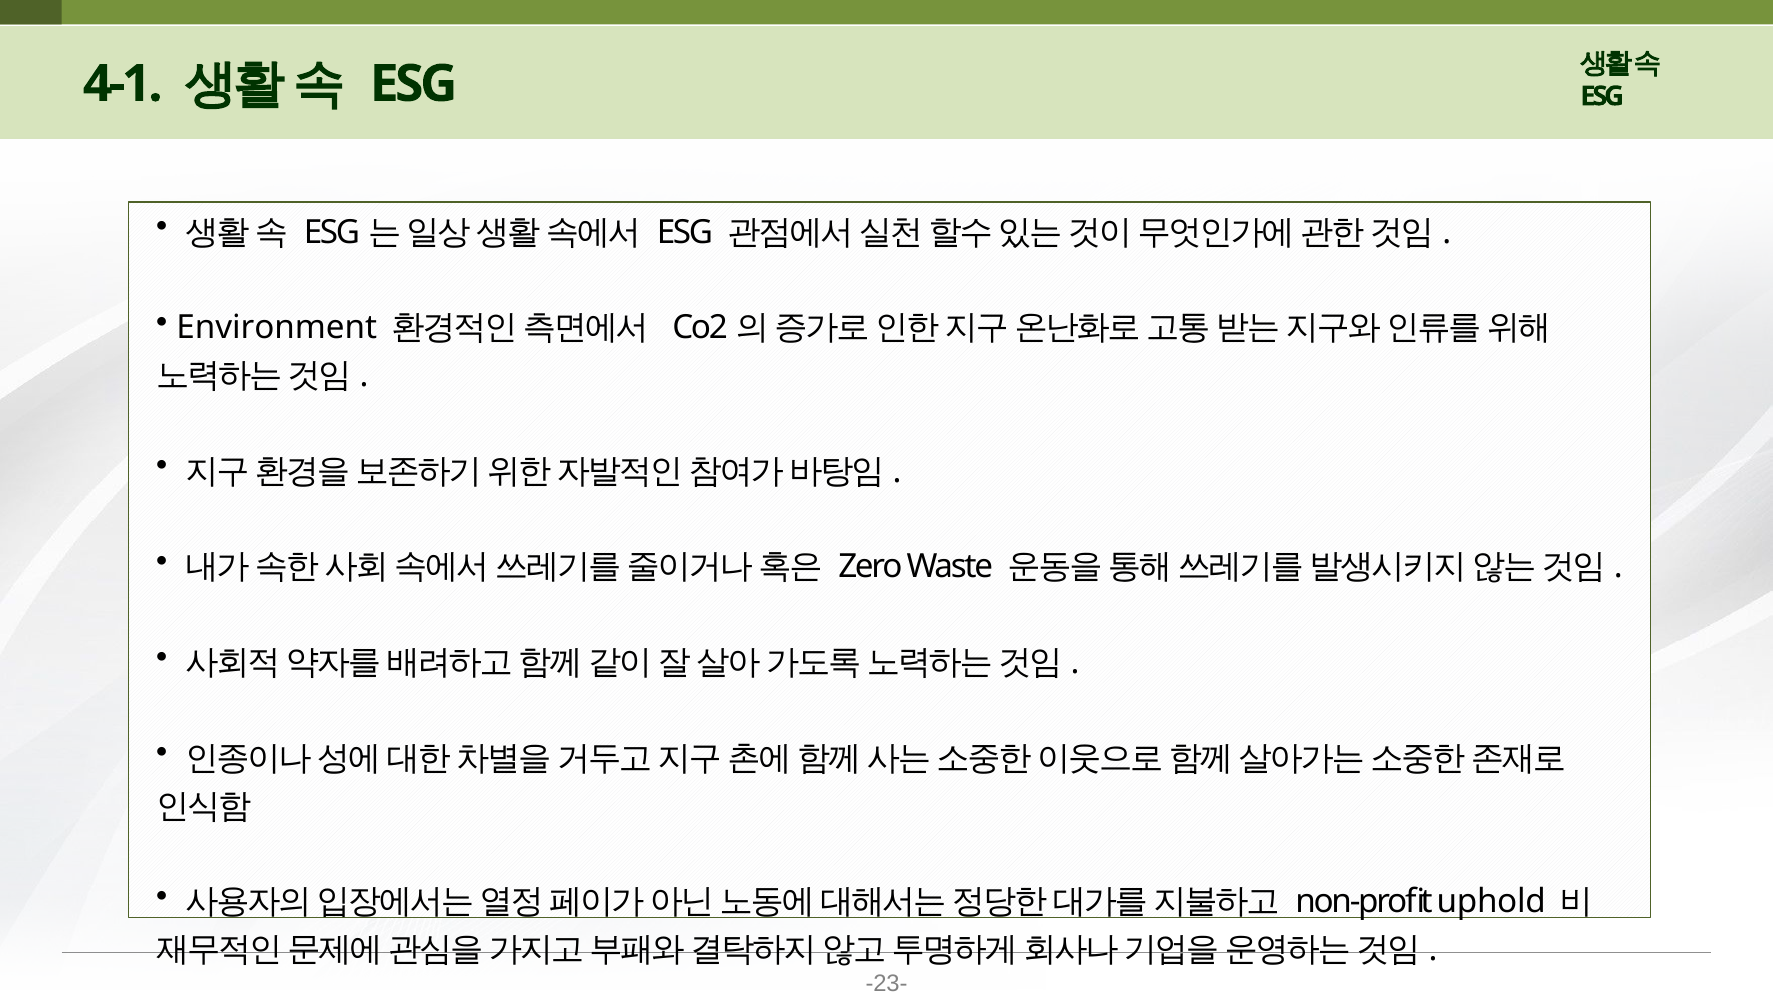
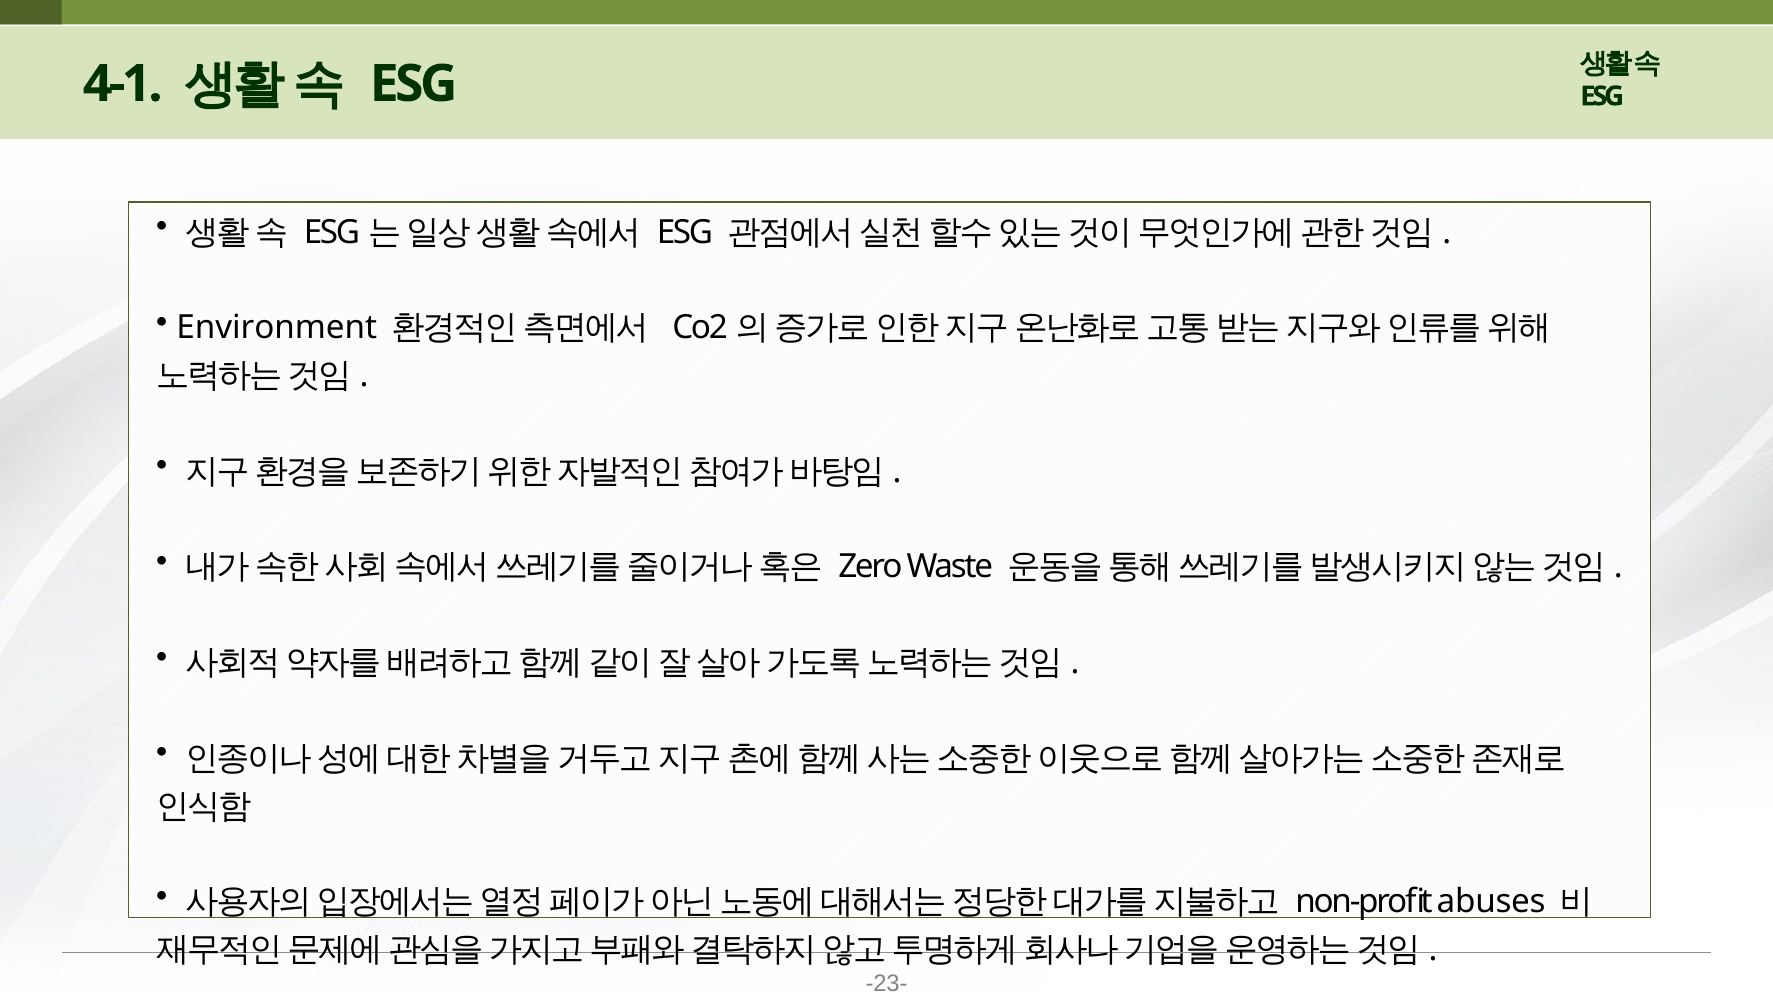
uphold: uphold -> abuses (1491, 902)
